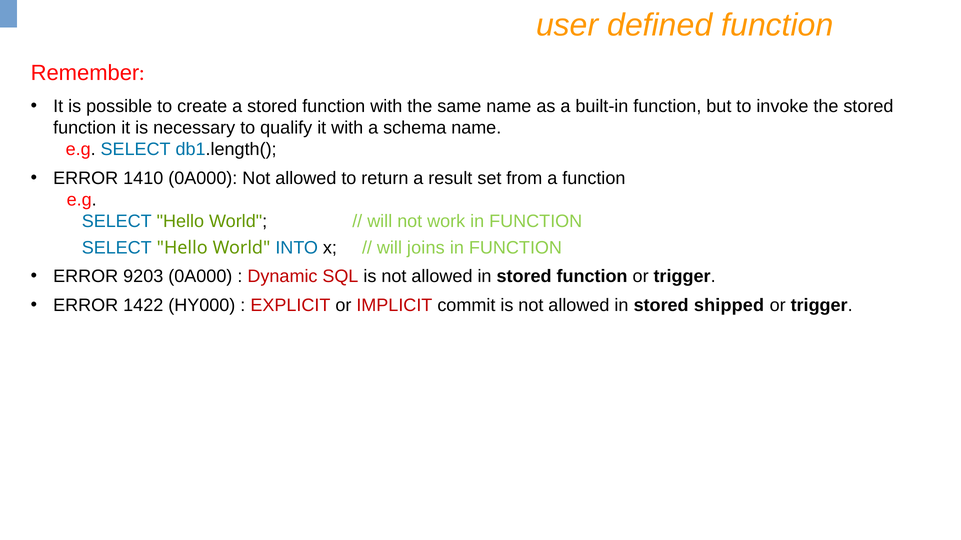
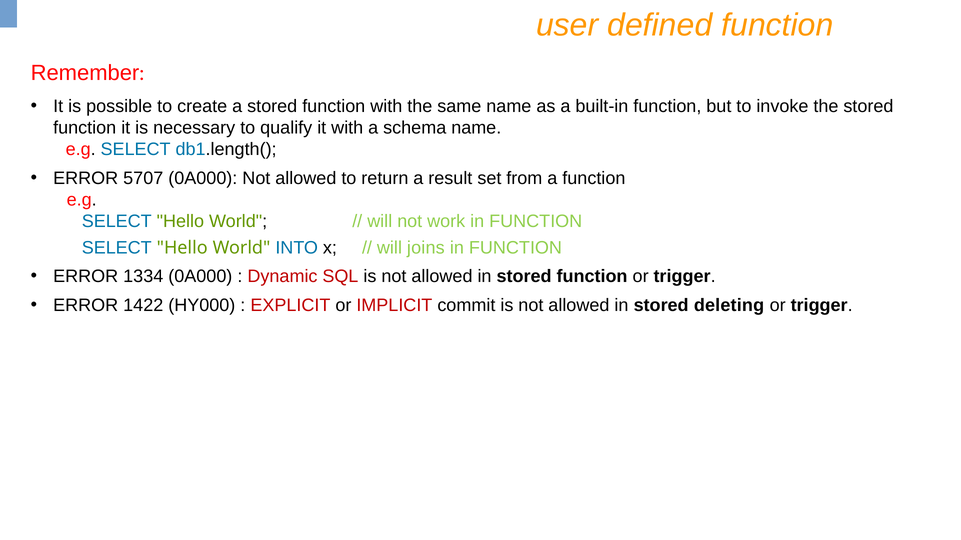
1410: 1410 -> 5707 (143, 178)
9203: 9203 -> 1334 (143, 277)
shipped: shipped -> deleting (729, 306)
